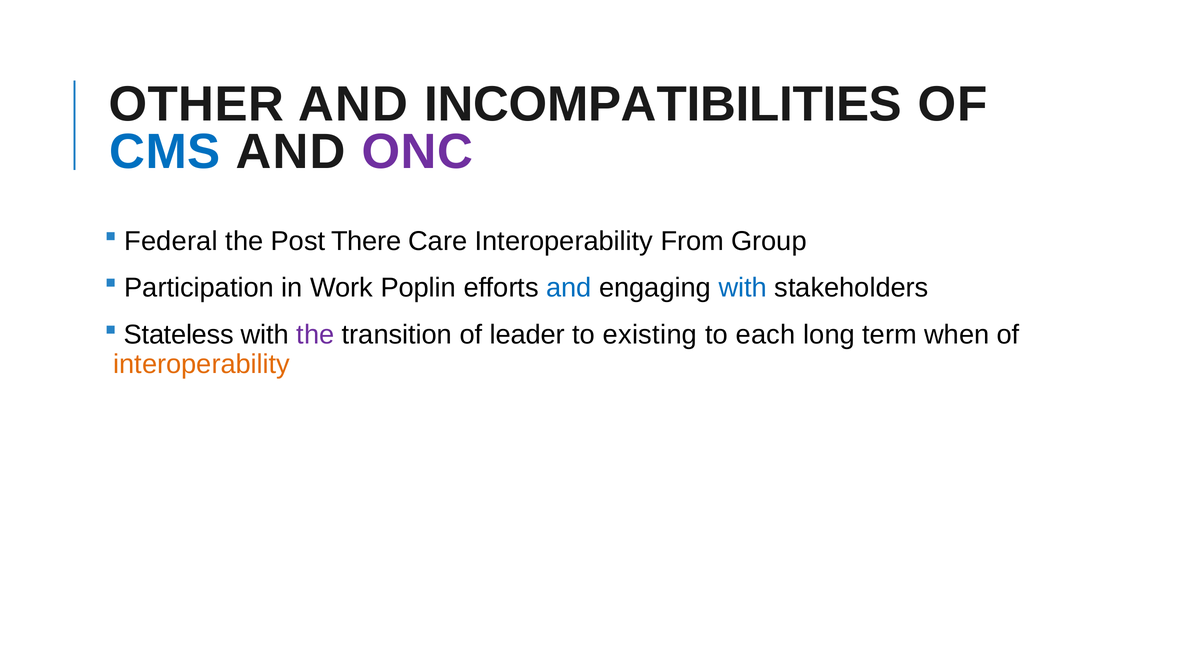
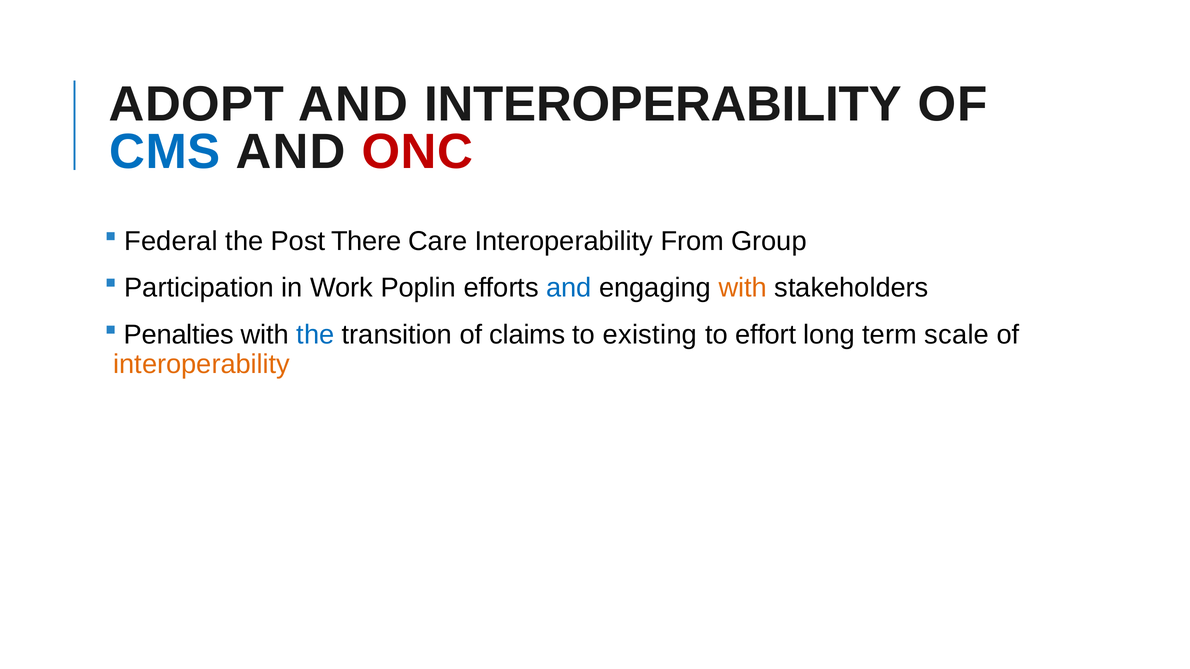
OTHER: OTHER -> ADOPT (196, 104)
AND INCOMPATIBILITIES: INCOMPATIBILITIES -> INTEROPERABILITY (663, 104)
ONC colour: purple -> red (417, 152)
with colour: blue -> orange (743, 288)
Stateless: Stateless -> Penalties (179, 335)
the colour: purple -> blue (315, 335)
leader: leader -> claims (527, 335)
each: each -> effort (766, 335)
when: when -> scale (957, 335)
